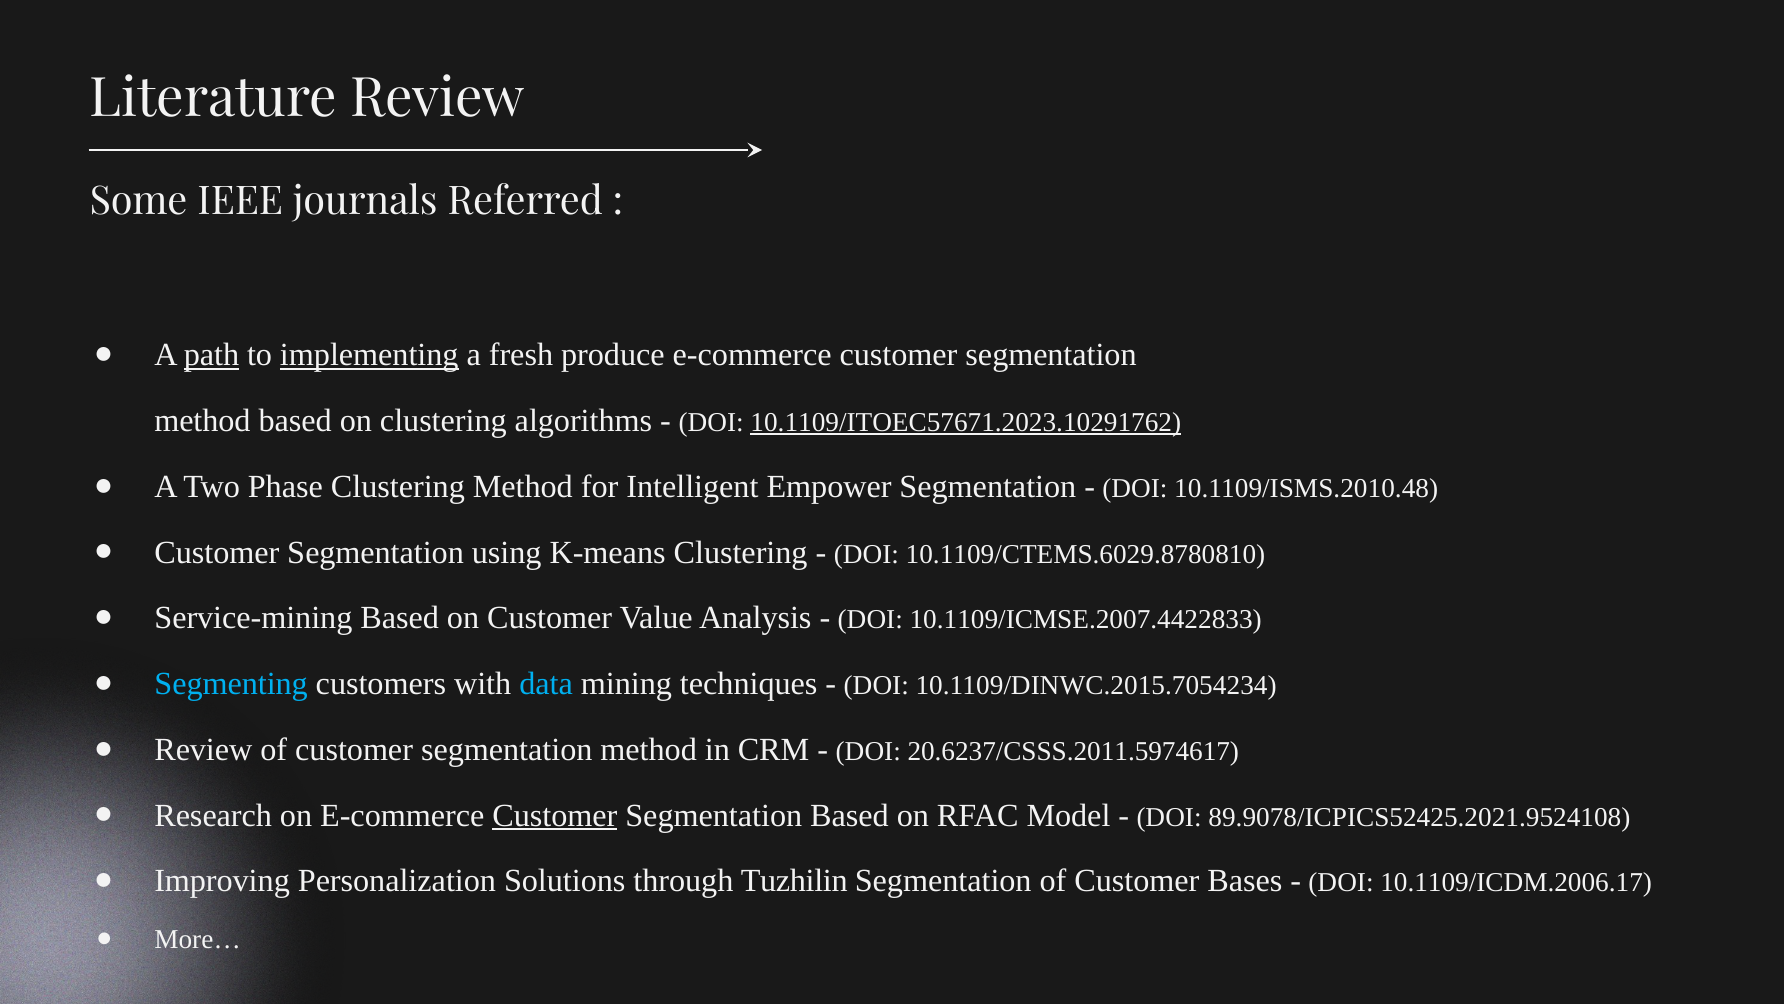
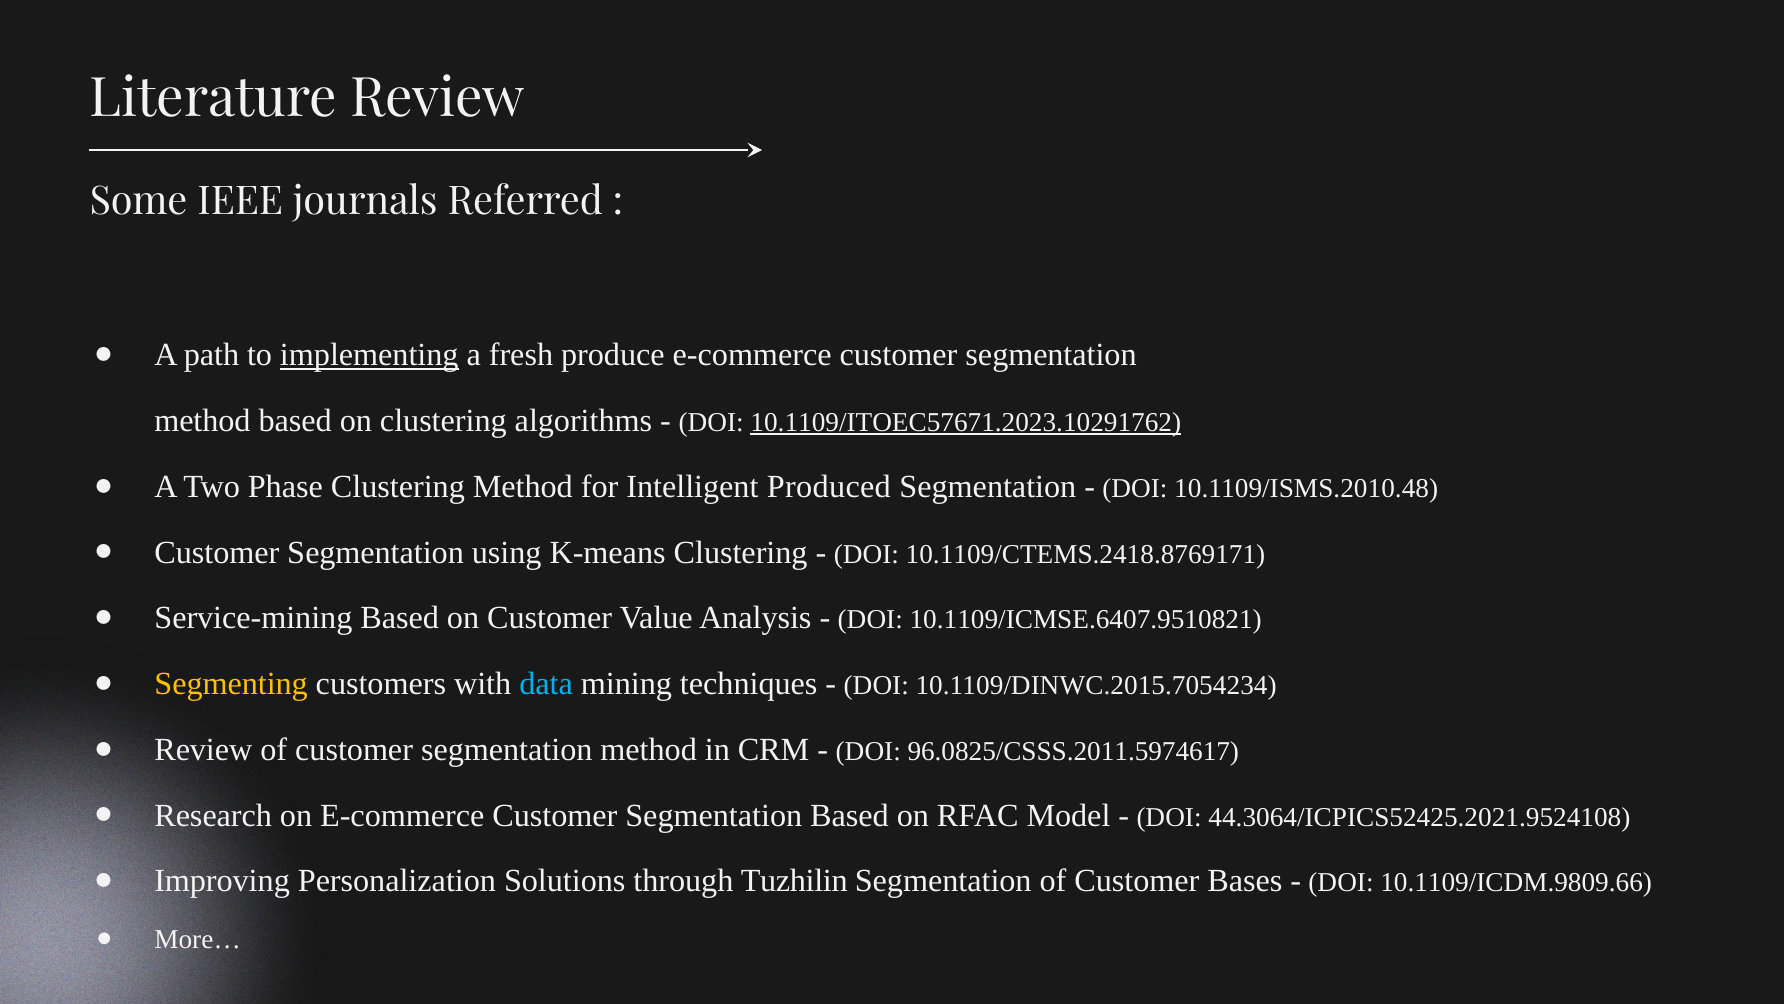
path underline: present -> none (212, 355)
Empower: Empower -> Produced (829, 486)
10.1109/CTEMS.6029.8780810: 10.1109/CTEMS.6029.8780810 -> 10.1109/CTEMS.2418.8769171 (1086, 554)
10.1109/ICMSE.2007.4422833: 10.1109/ICMSE.2007.4422833 -> 10.1109/ICMSE.6407.9510821 (1086, 620)
Segmenting colour: light blue -> yellow (231, 684)
20.6237/CSSS.2011.5974617: 20.6237/CSSS.2011.5974617 -> 96.0825/CSSS.2011.5974617 (1073, 751)
Customer underline: present -> none (555, 815)
89.9078/ICPICS52425.2021.9524108: 89.9078/ICPICS52425.2021.9524108 -> 44.3064/ICPICS52425.2021.9524108 (1419, 817)
10.1109/ICDM.2006.17: 10.1109/ICDM.2006.17 -> 10.1109/ICDM.9809.66 (1516, 883)
